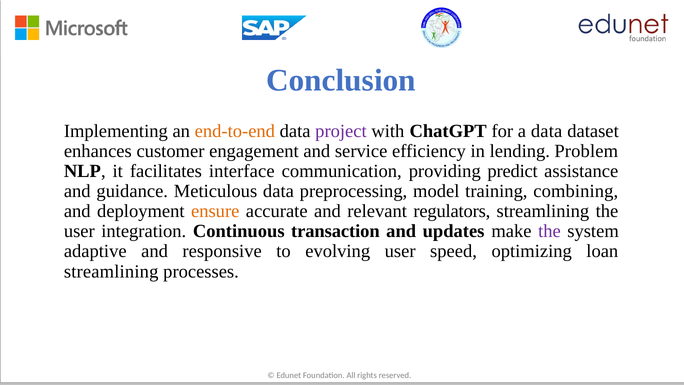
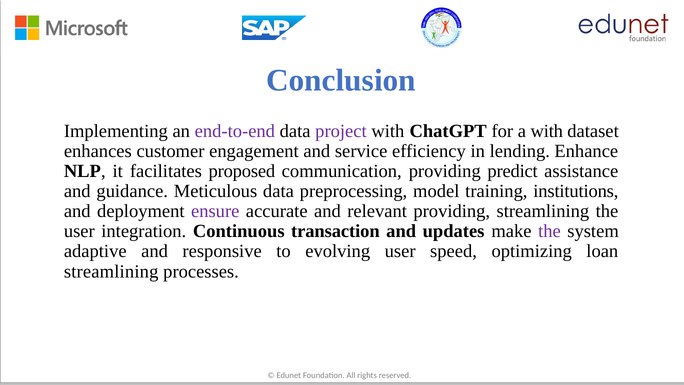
end-to-end colour: orange -> purple (235, 131)
a data: data -> with (547, 131)
Problem: Problem -> Enhance (586, 151)
interface: interface -> proposed (242, 171)
combining: combining -> institutions (576, 191)
ensure colour: orange -> purple (215, 211)
relevant regulators: regulators -> providing (452, 211)
